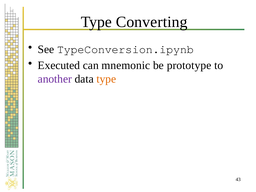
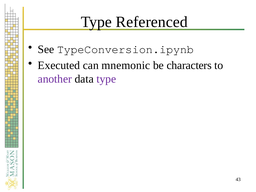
Converting: Converting -> Referenced (152, 22)
prototype: prototype -> characters (189, 65)
type colour: orange -> purple (106, 79)
